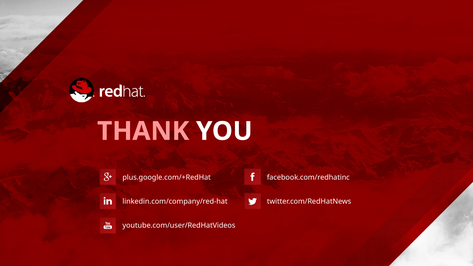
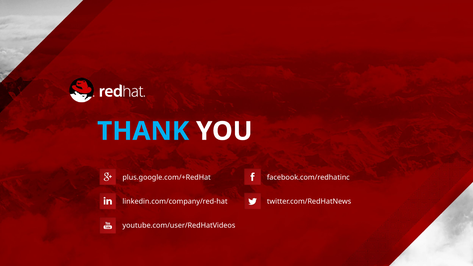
THANK colour: pink -> light blue (143, 131)
